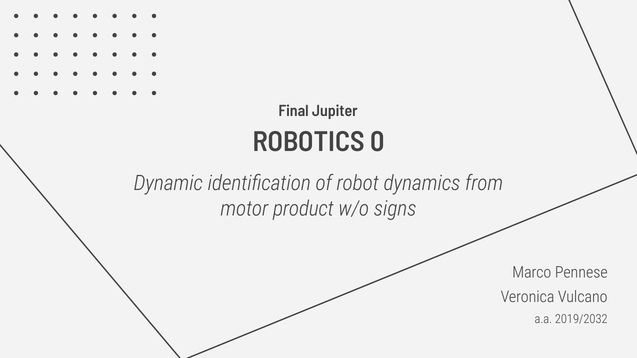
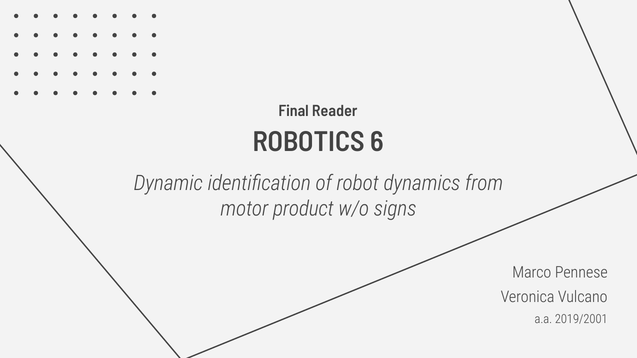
Jupiter: Jupiter -> Reader (335, 111)
0: 0 -> 6 (377, 142)
2019/2032: 2019/2032 -> 2019/2001 (581, 319)
